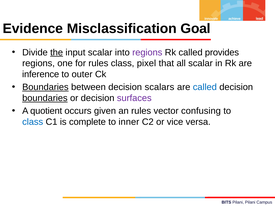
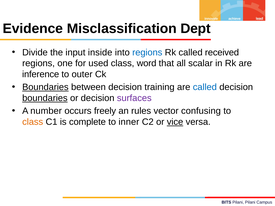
Goal: Goal -> Dept (196, 29)
the underline: present -> none (57, 52)
input scalar: scalar -> inside (100, 52)
regions colour: purple -> blue (147, 52)
provides: provides -> received (222, 52)
for rules: rules -> used (98, 63)
pixel: pixel -> word (147, 63)
scalars: scalars -> training (160, 87)
quotient: quotient -> number (46, 111)
given: given -> freely (105, 111)
class colour: blue -> orange (33, 122)
vice underline: none -> present (175, 122)
